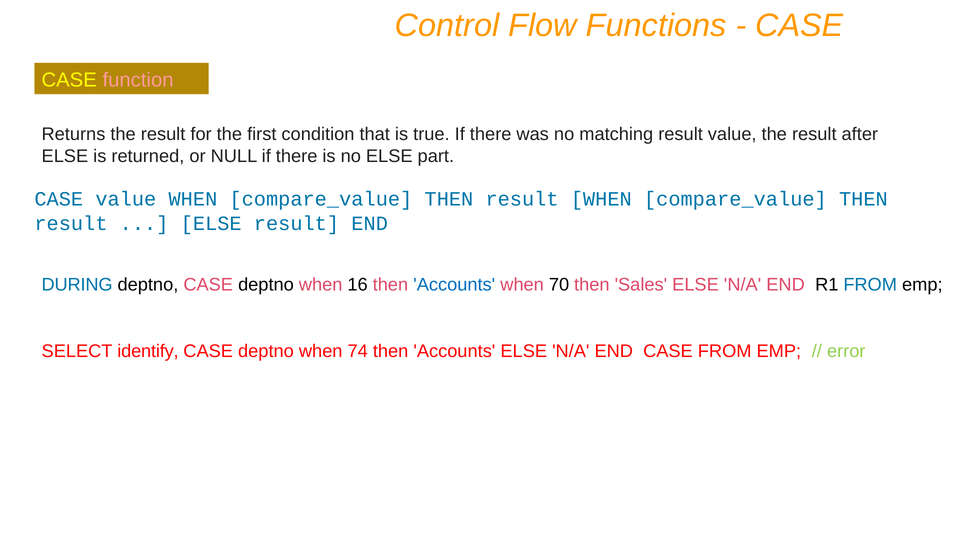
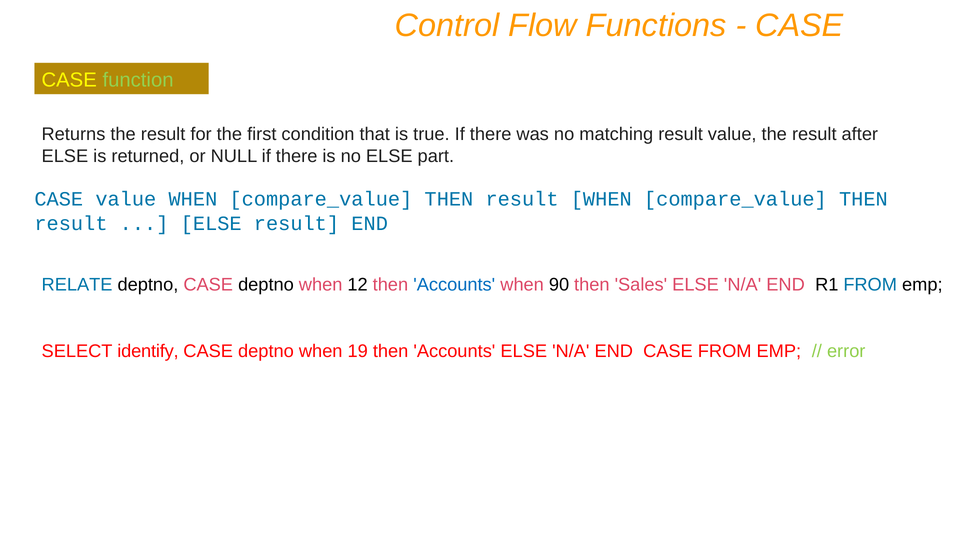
function colour: pink -> light green (138, 80)
DURING: DURING -> RELATE (77, 285)
16: 16 -> 12 (358, 285)
70: 70 -> 90 (559, 285)
74: 74 -> 19 (358, 351)
